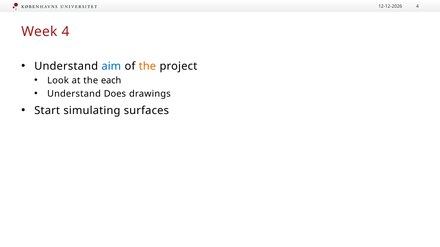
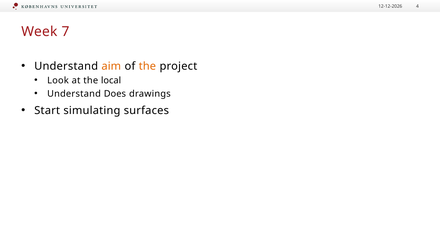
Week 4: 4 -> 7 (65, 32)
aim colour: blue -> orange (111, 66)
each: each -> local (111, 81)
